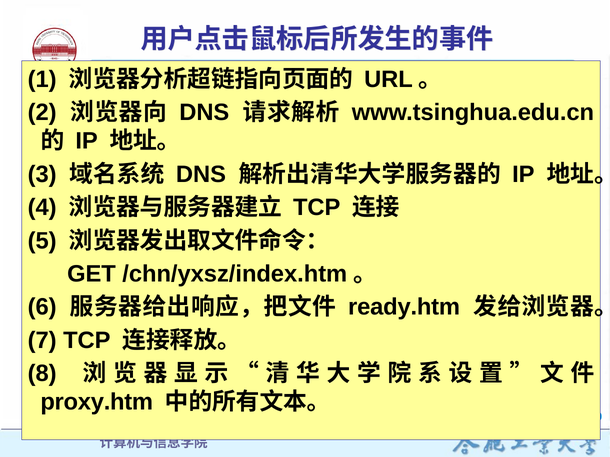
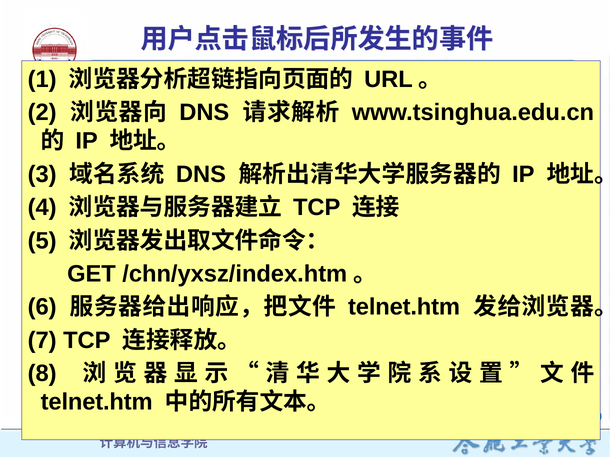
ready.htm: ready.htm -> telnet.htm (404, 307)
proxy.htm: proxy.htm -> telnet.htm (97, 402)
